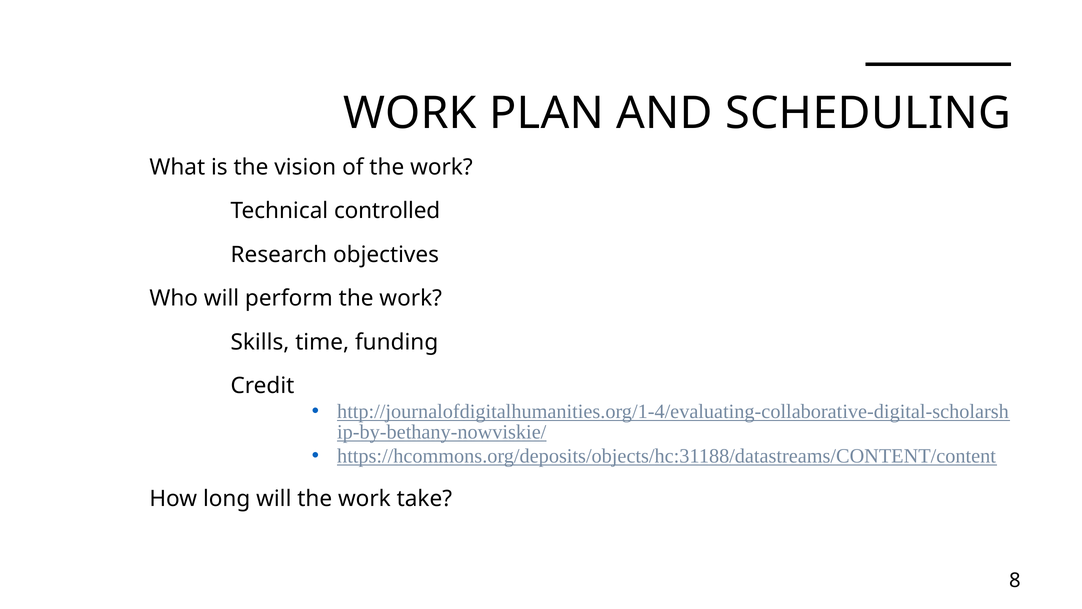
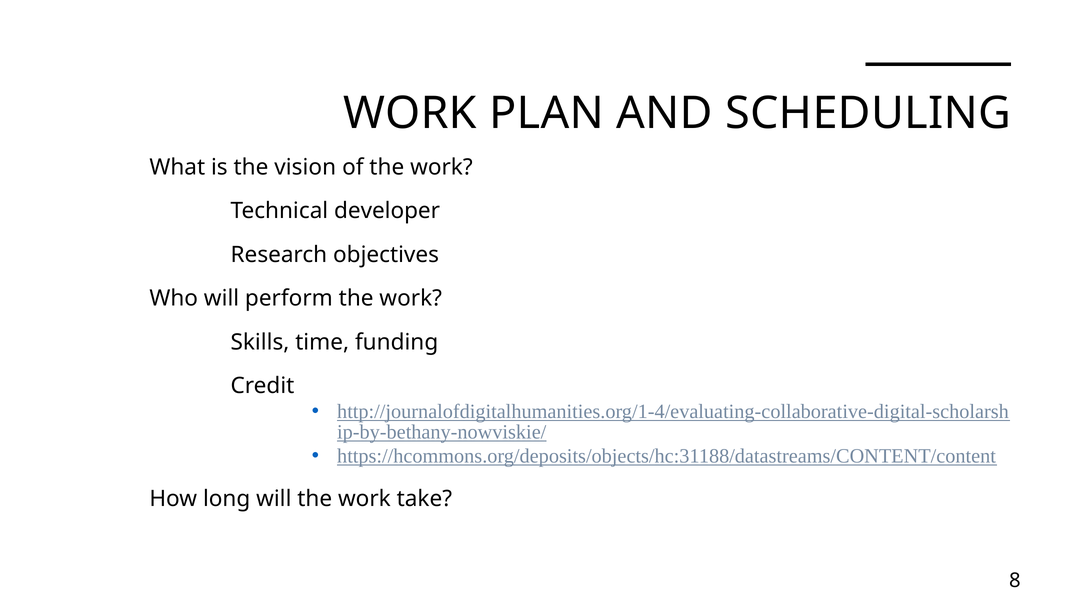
controlled: controlled -> developer (387, 211)
